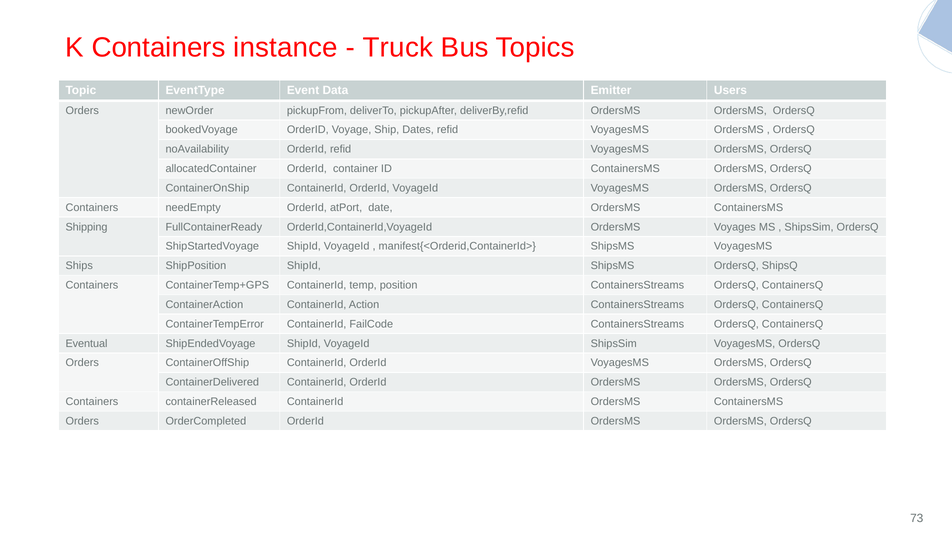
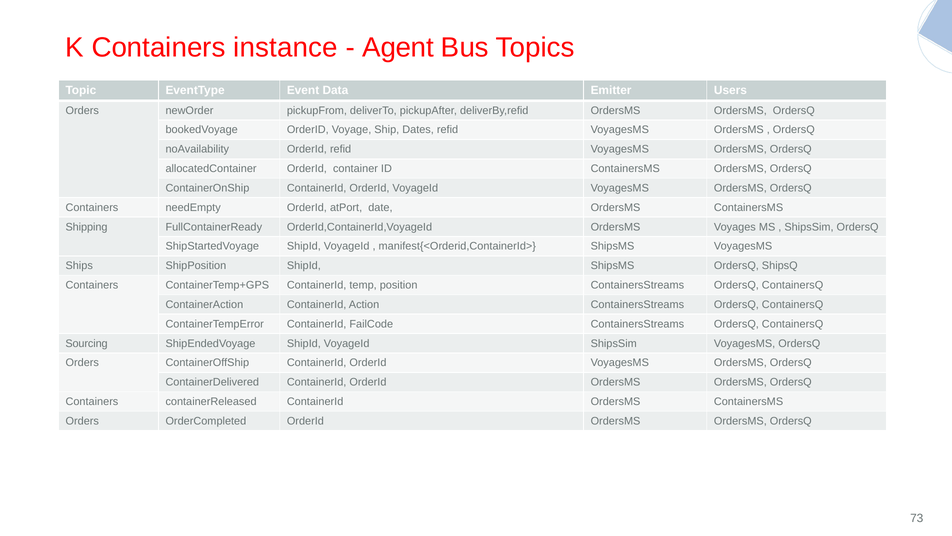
Truck: Truck -> Agent (398, 47)
Eventual: Eventual -> Sourcing (87, 343)
